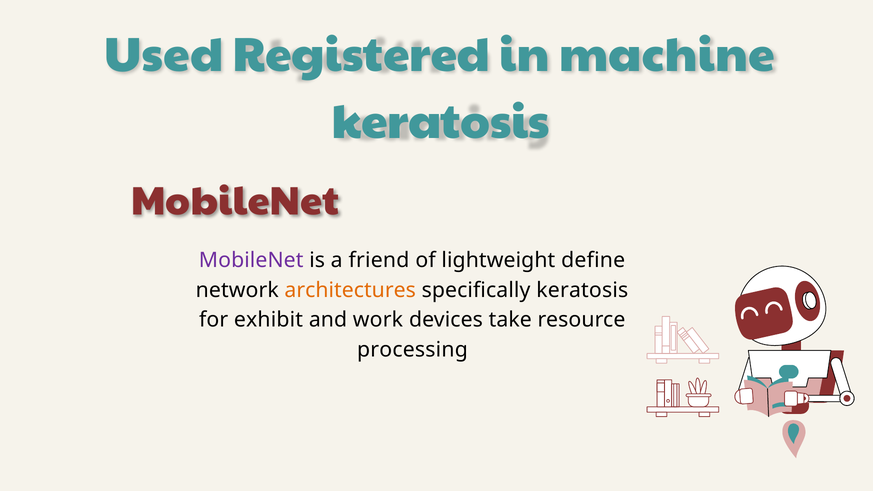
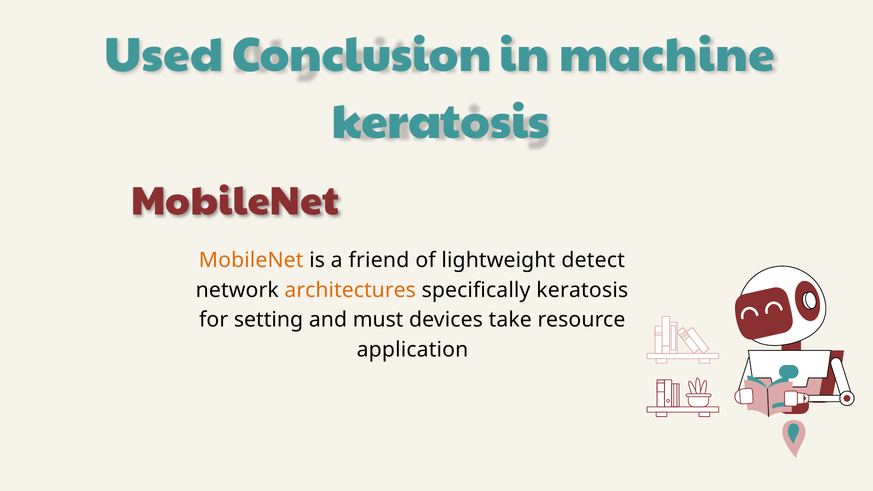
Registered: Registered -> Conclusion (362, 55)
MobileNet colour: purple -> orange (251, 260)
define: define -> detect (593, 260)
exhibit: exhibit -> setting (269, 320)
work: work -> must (378, 320)
processing: processing -> application (412, 350)
